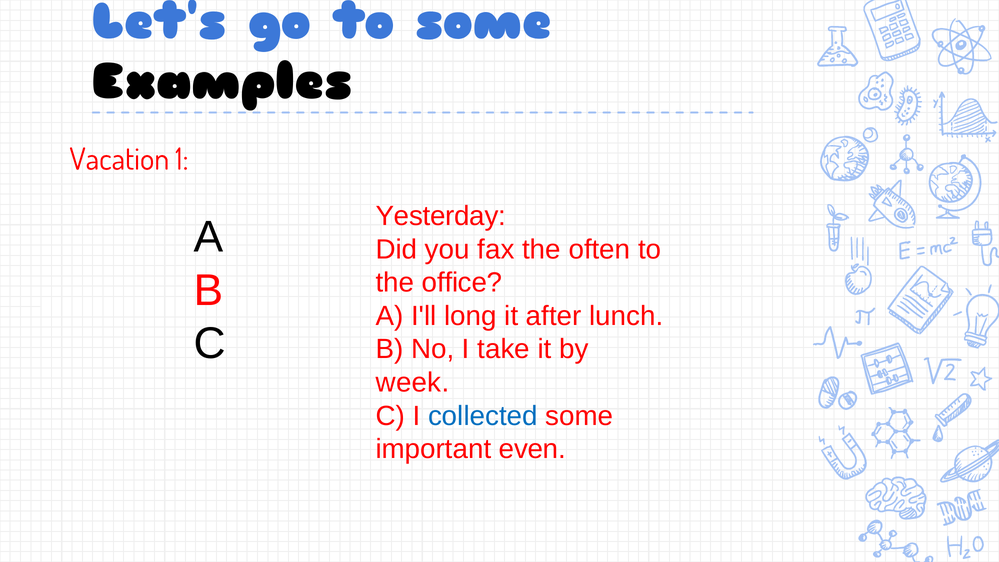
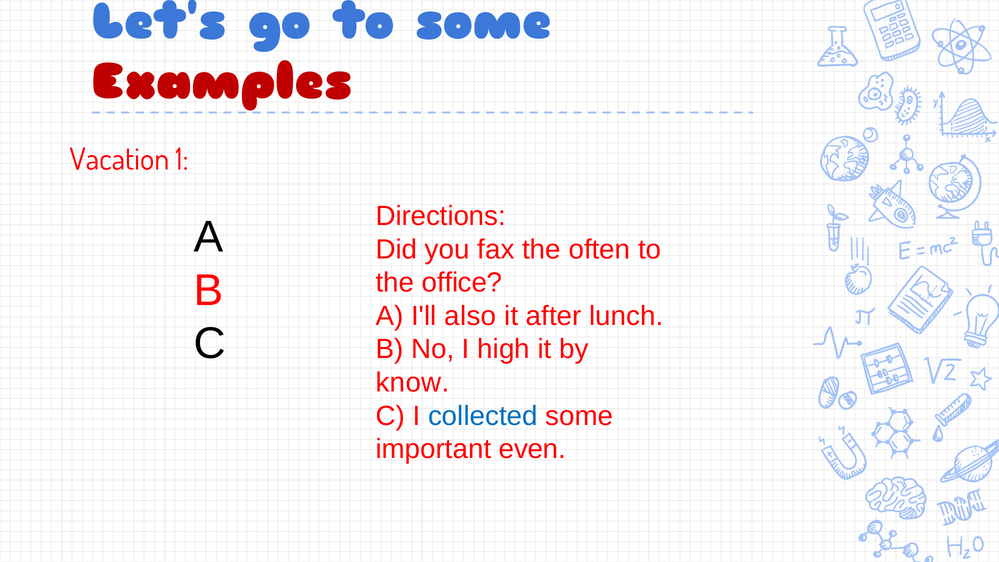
Examples colour: black -> red (222, 82)
Yesterday: Yesterday -> Directions (441, 216)
long: long -> also (470, 316)
take: take -> high (504, 349)
week: week -> know (412, 383)
